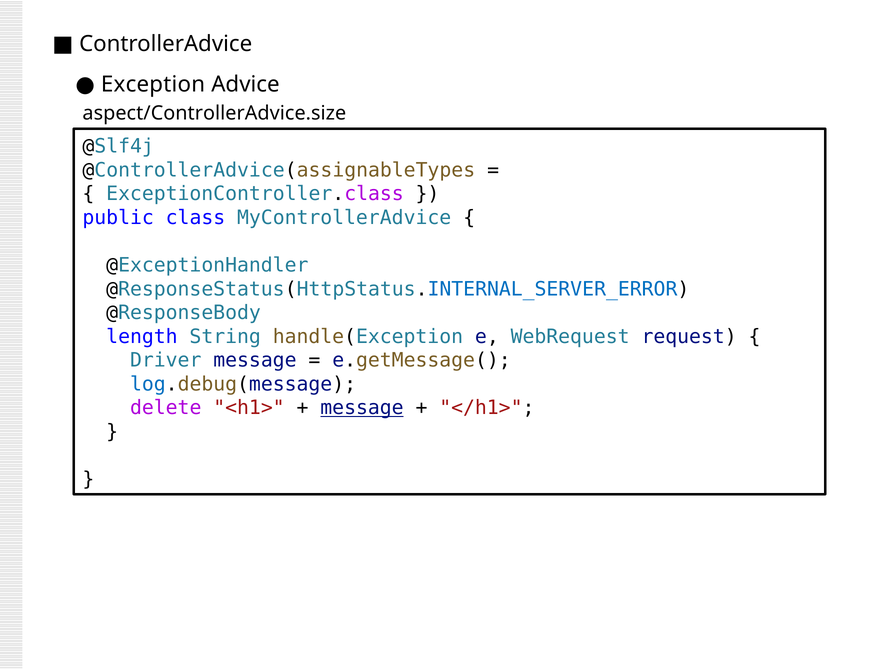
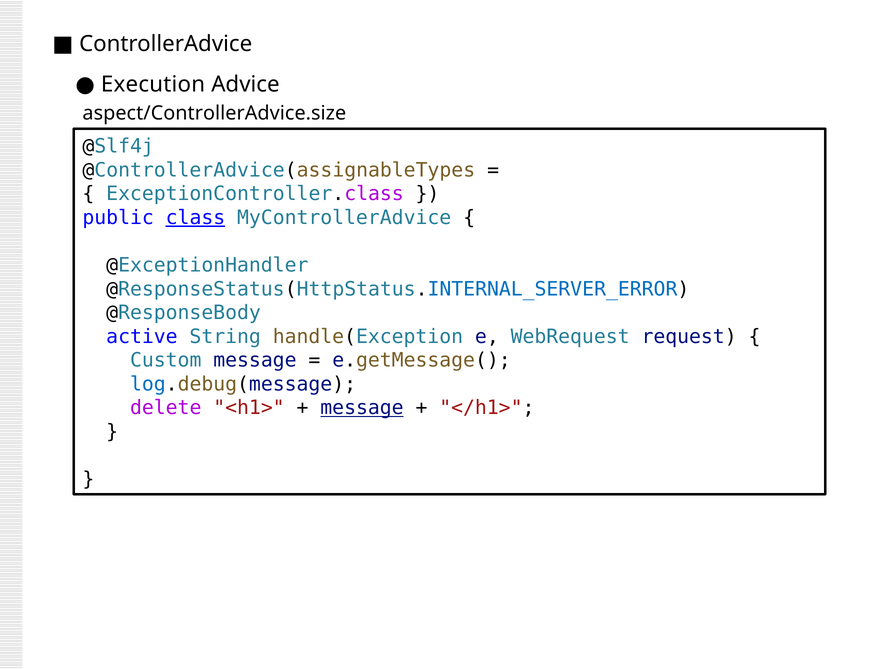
Exception: Exception -> Execution (153, 84)
class underline: none -> present (195, 218)
length: length -> active (142, 337)
Driver: Driver -> Custom (166, 360)
